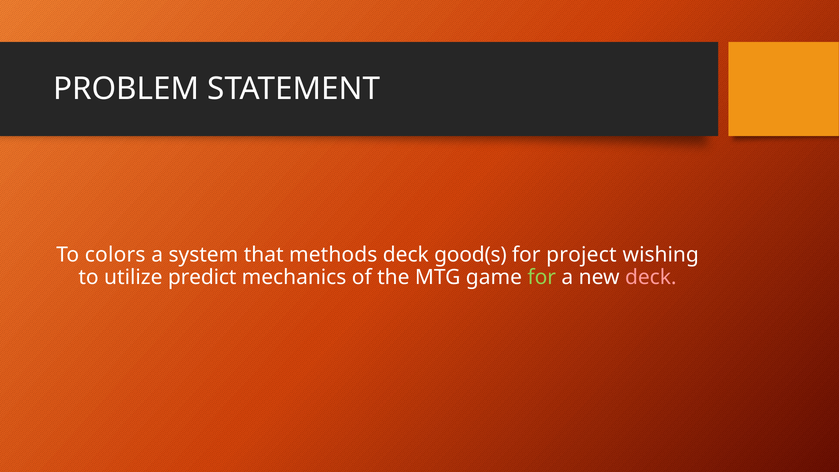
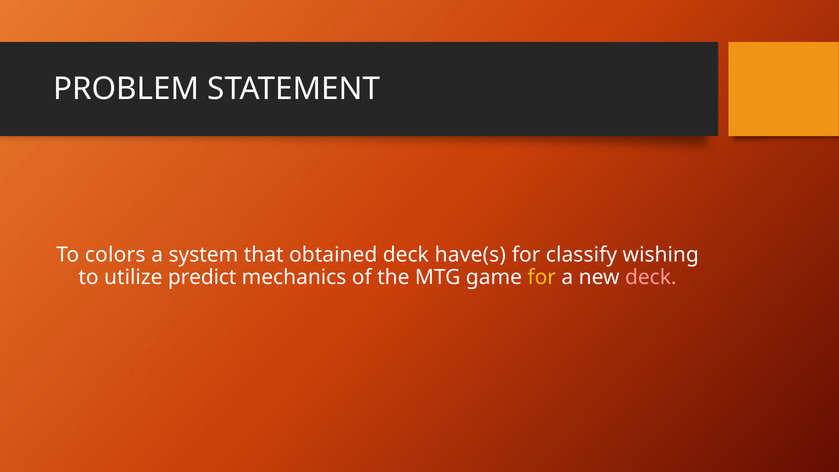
methods: methods -> obtained (333, 255)
good(s: good(s -> have(s (470, 255)
project: project -> classify (581, 255)
for colour: light green -> yellow (542, 277)
